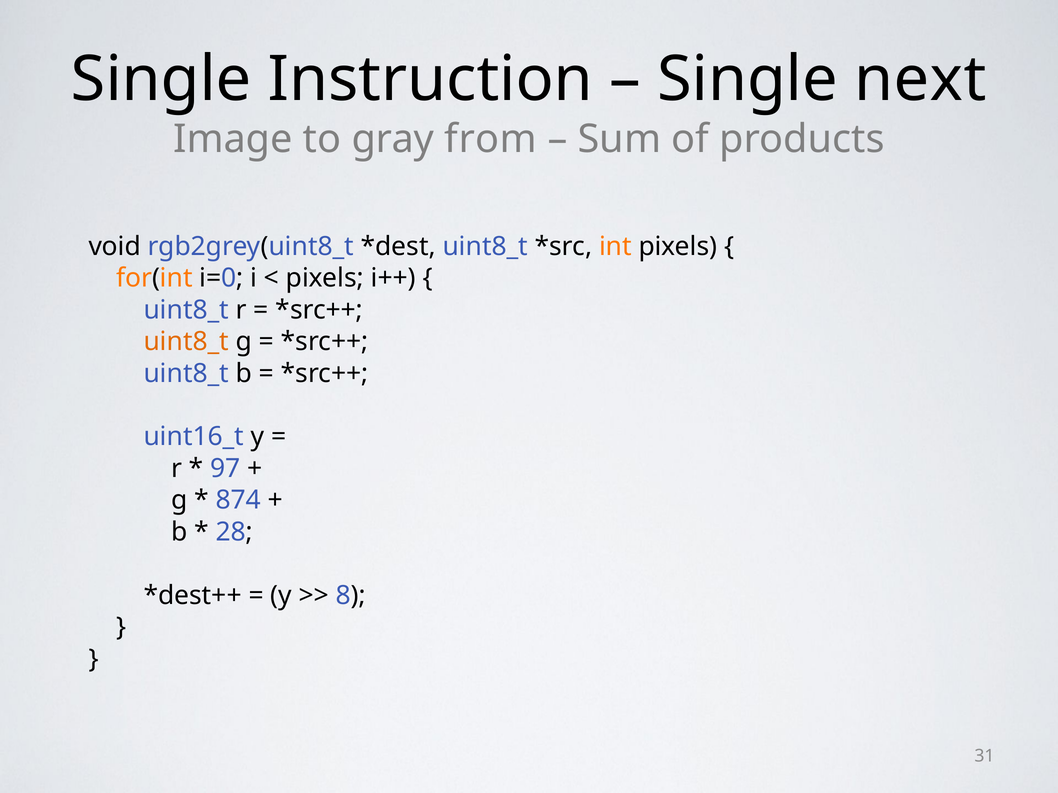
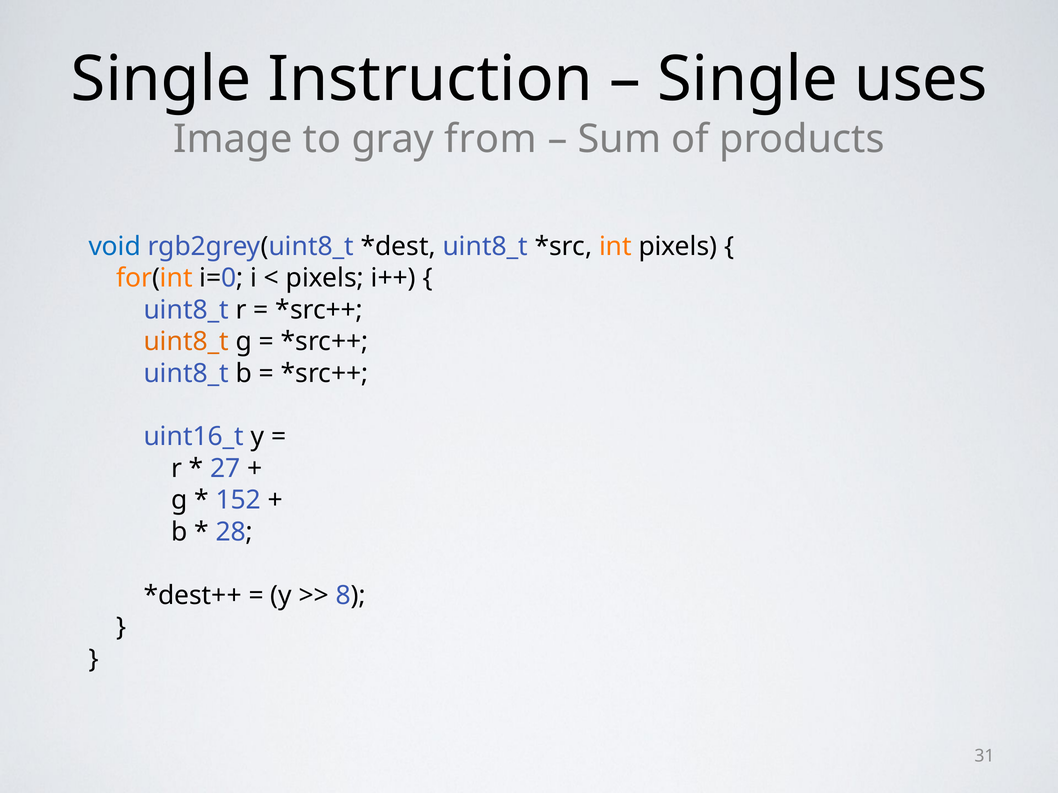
next: next -> uses (921, 79)
void colour: black -> blue (115, 247)
97: 97 -> 27 (225, 469)
874: 874 -> 152 (238, 501)
